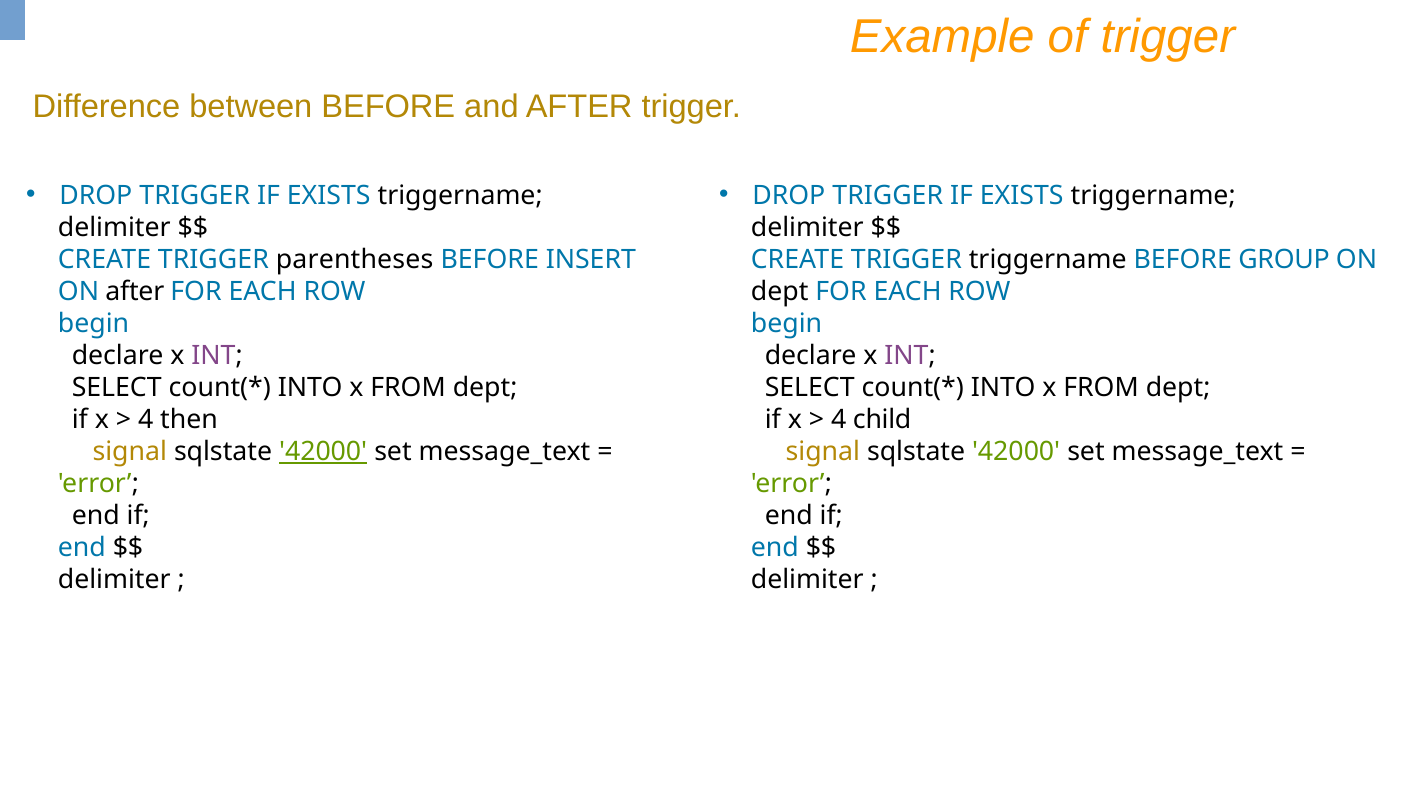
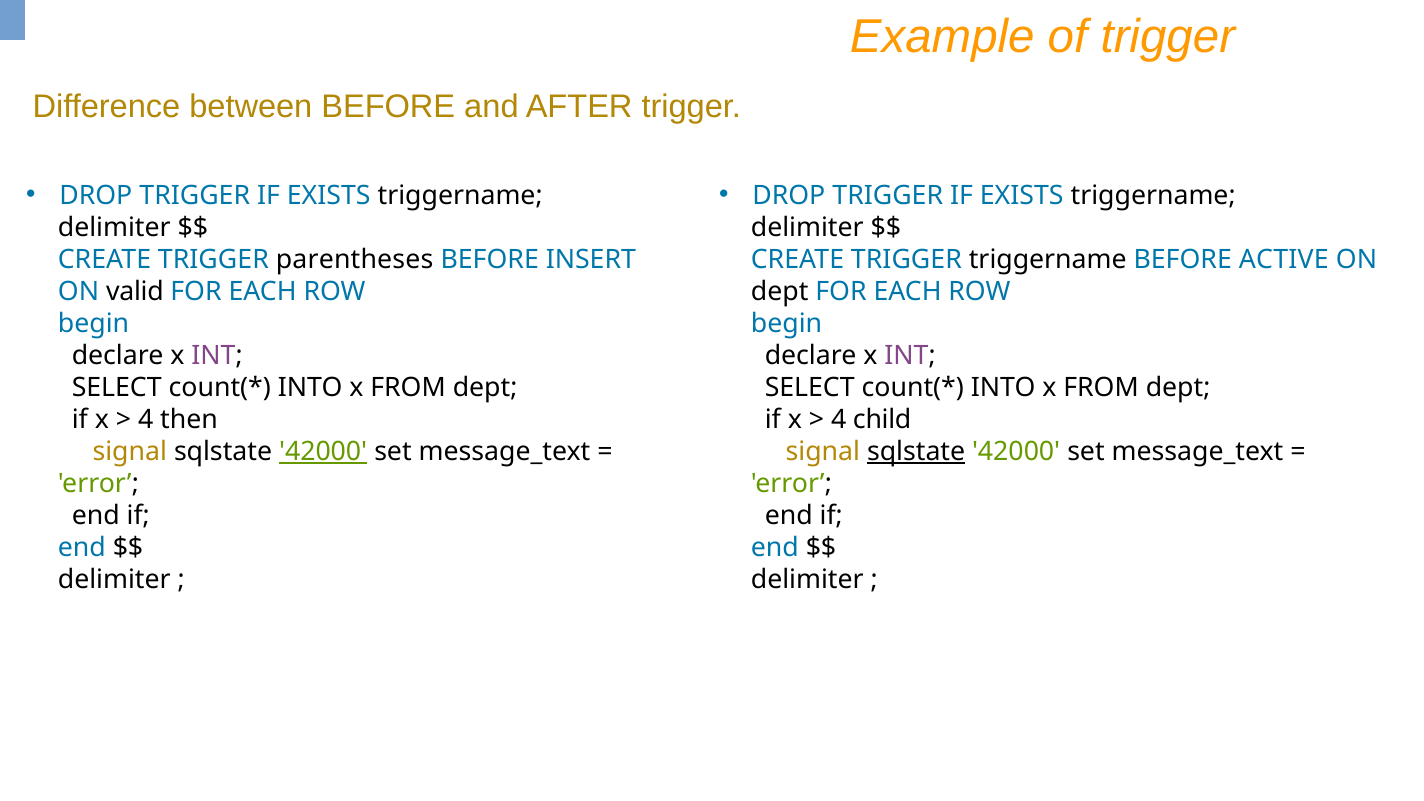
GROUP: GROUP -> ACTIVE (1284, 259)
ON after: after -> valid (135, 291)
sqlstate underline: none -> present (916, 452)
